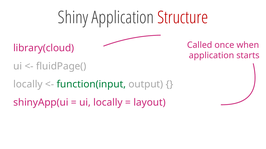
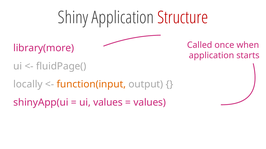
library(cloud: library(cloud -> library(more (44, 48)
function(input colour: green -> orange (91, 85)
ui locally: locally -> values (108, 103)
layout: layout -> values (150, 103)
